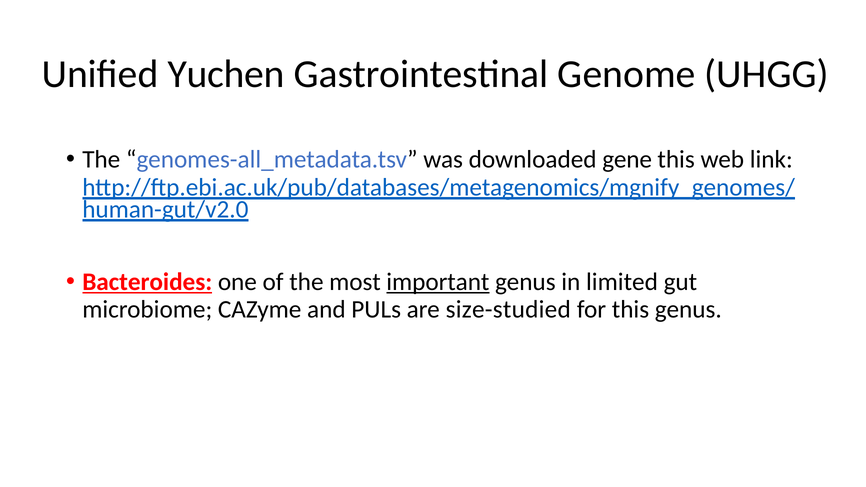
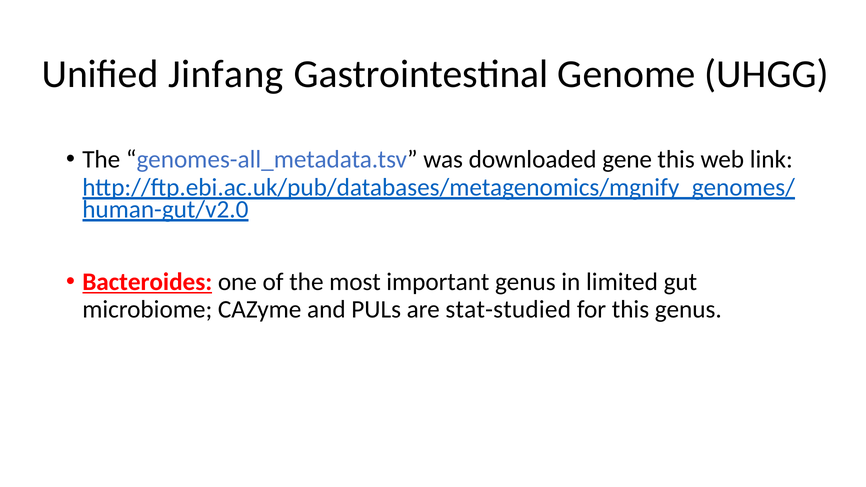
Yuchen: Yuchen -> Jinfang (226, 74)
important underline: present -> none (438, 282)
size-studied: size-studied -> stat-studied (508, 309)
